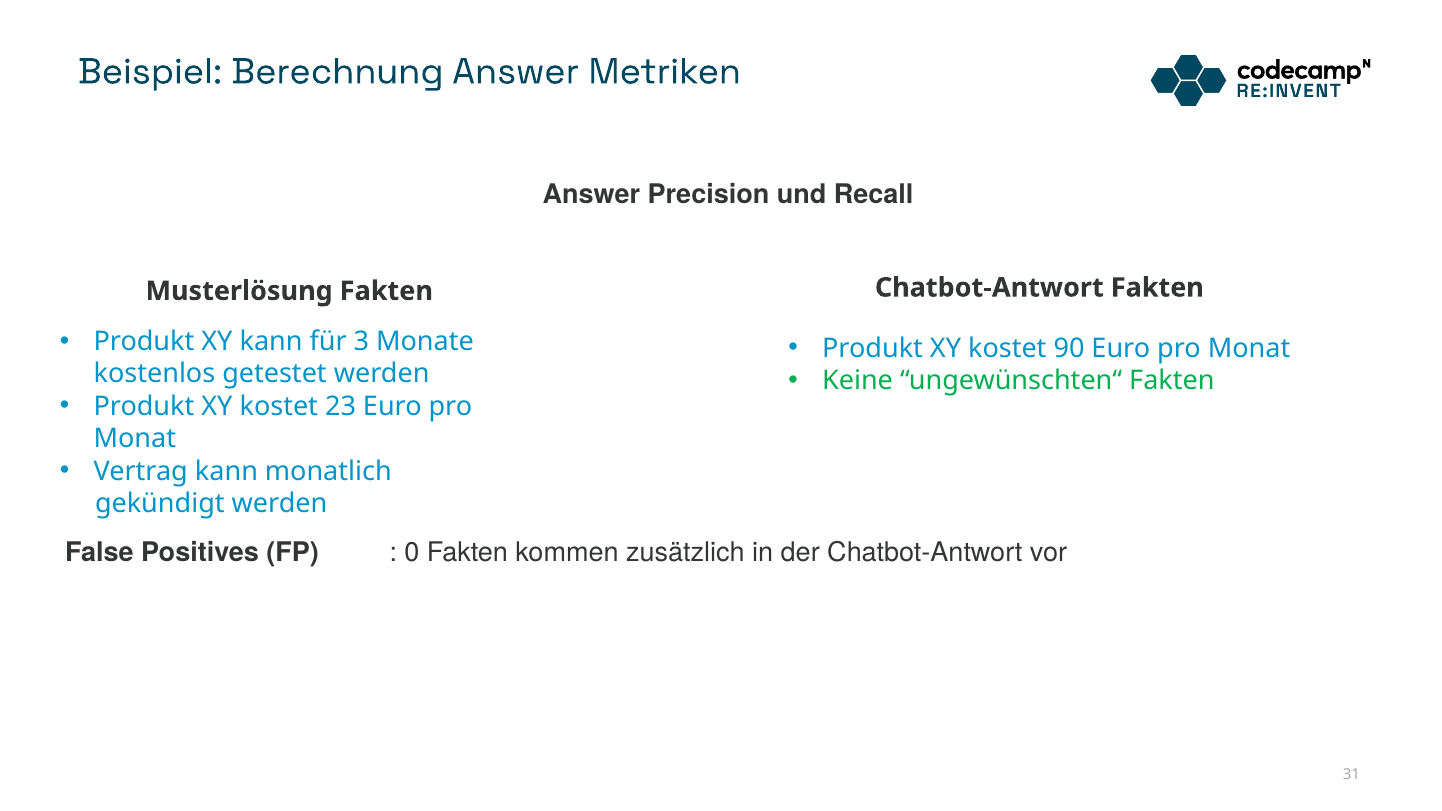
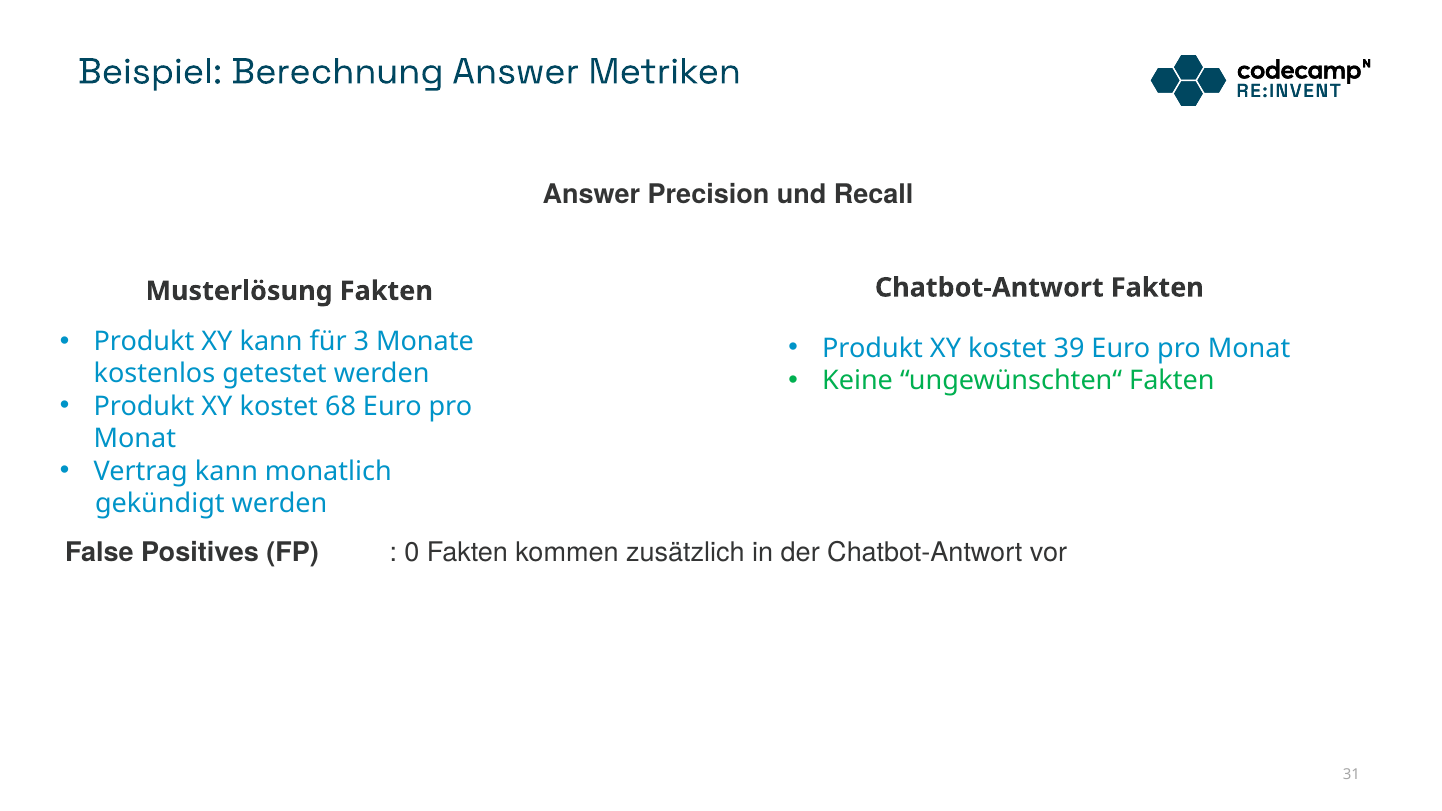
90: 90 -> 39 (1069, 348)
23: 23 -> 68 (341, 406)
